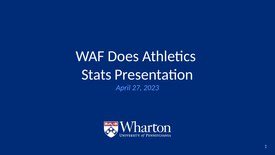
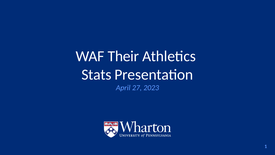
Does: Does -> Their (123, 56)
